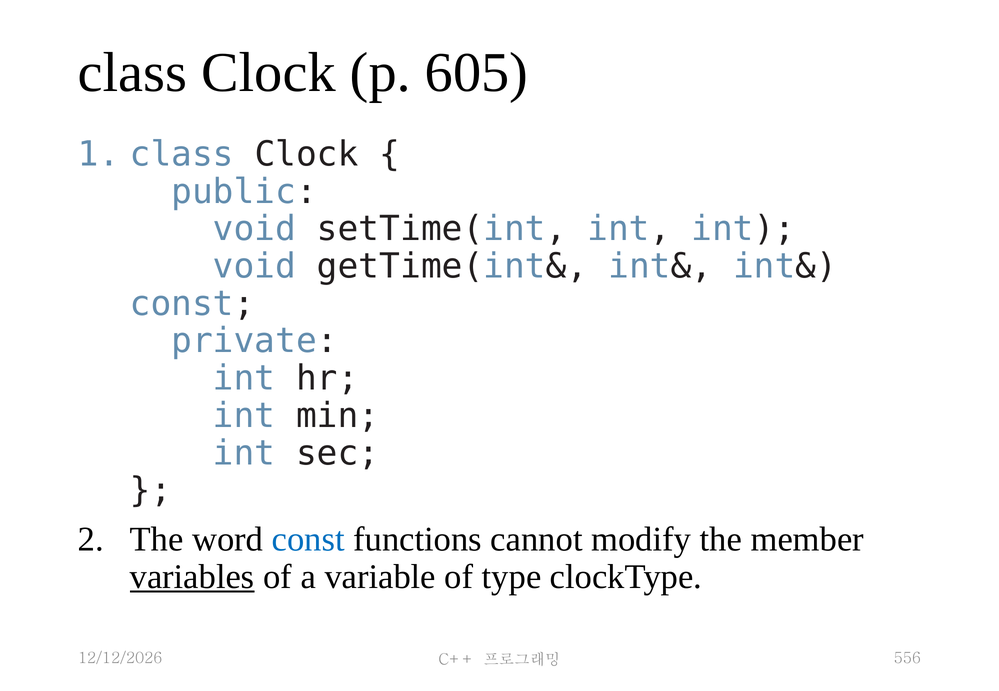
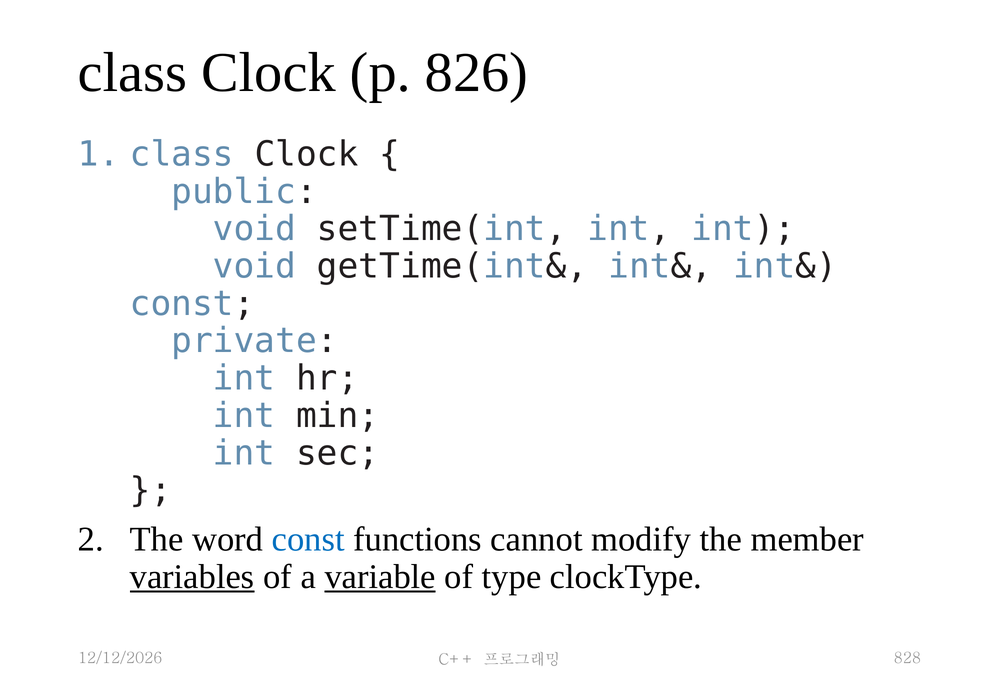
605: 605 -> 826 (477, 73)
variable underline: none -> present (380, 577)
556: 556 -> 828 (907, 659)
